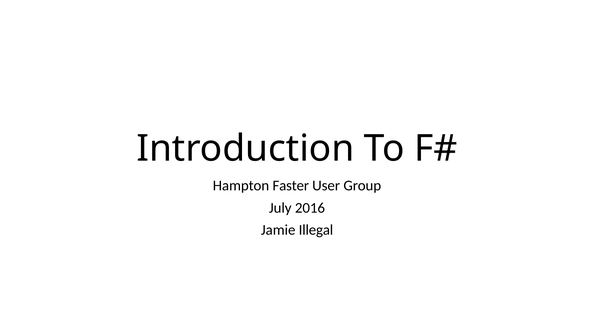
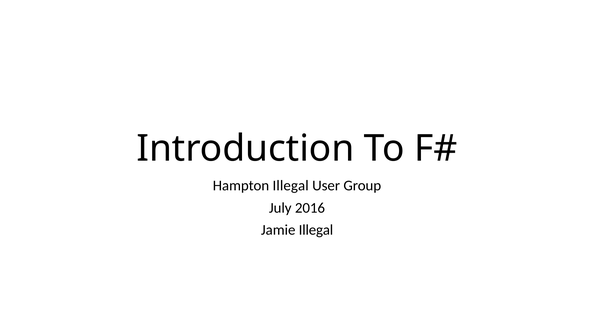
Hampton Faster: Faster -> Illegal (291, 186)
